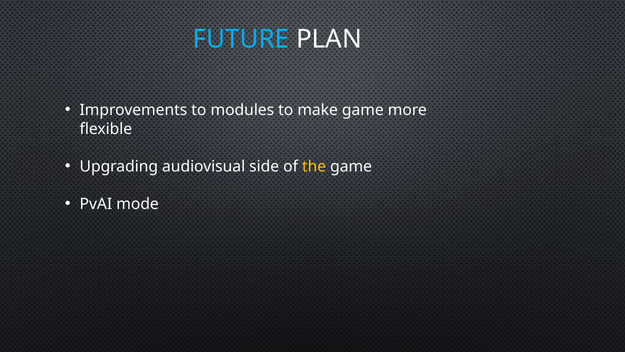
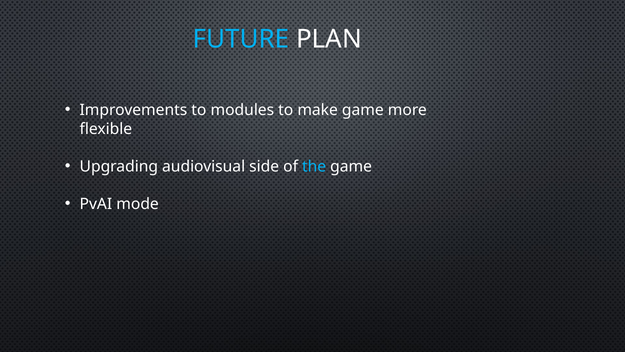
the colour: yellow -> light blue (314, 166)
